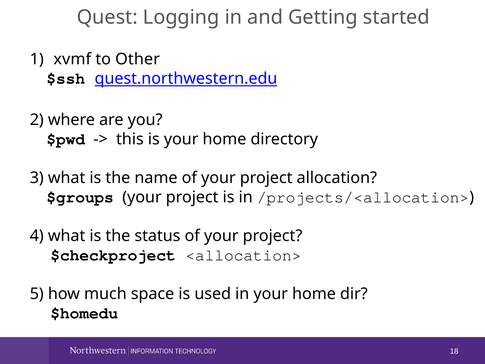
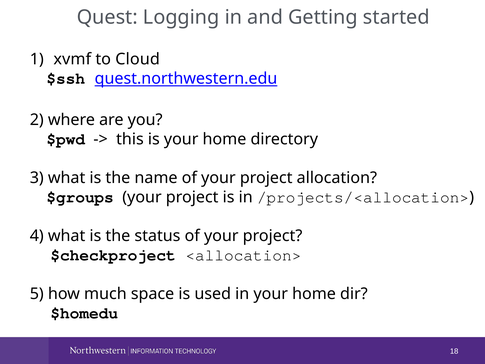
Other: Other -> Cloud (138, 59)
